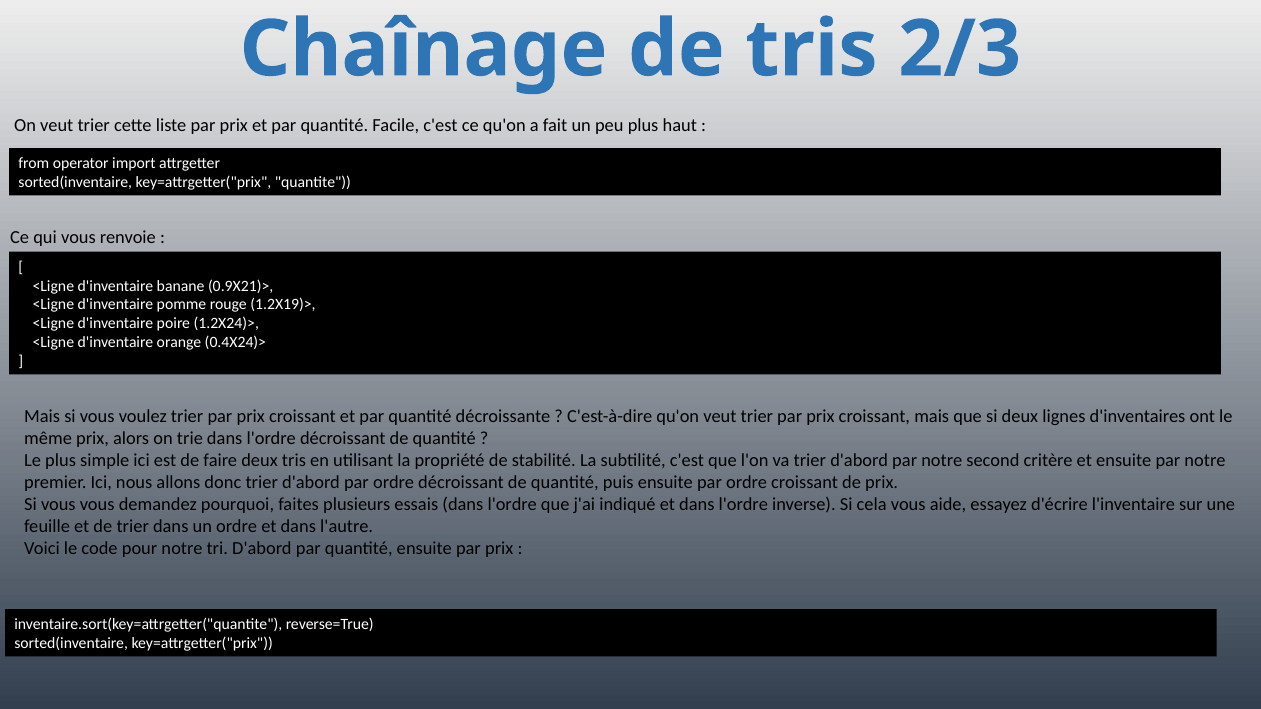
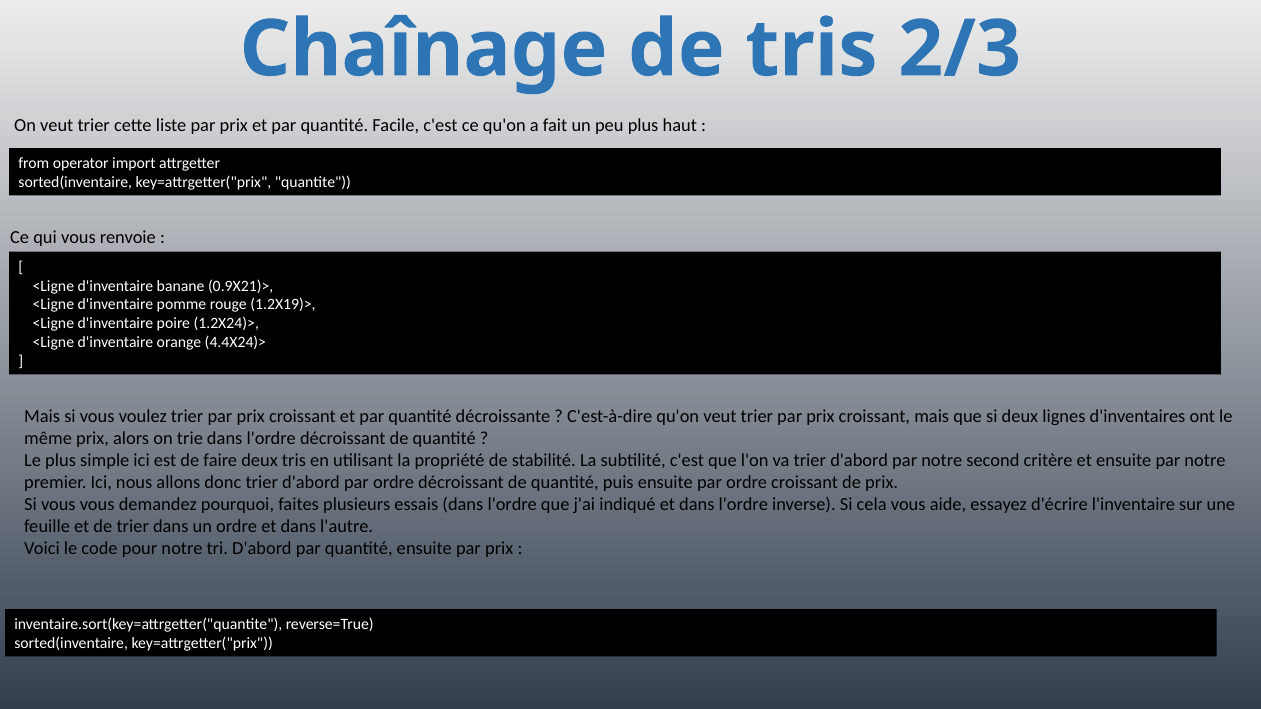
0.4X24)>: 0.4X24)> -> 4.4X24)> (235, 343)
